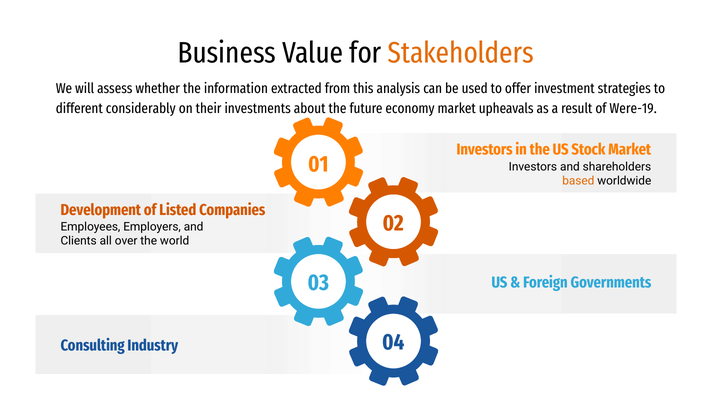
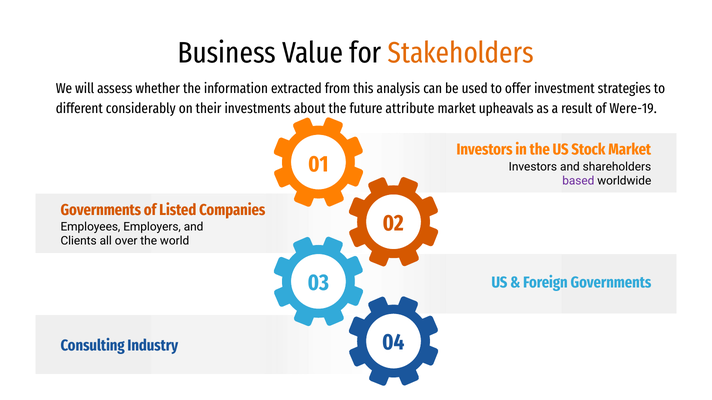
economy: economy -> attribute (410, 109)
based colour: orange -> purple (578, 181)
Development: Development -> Governments (101, 210)
